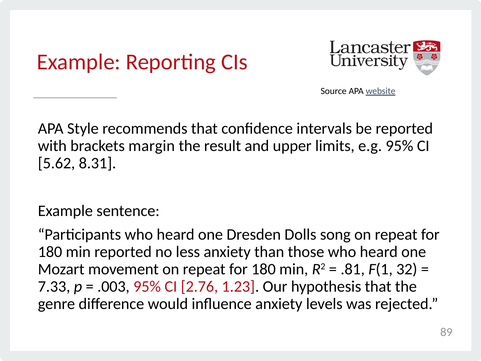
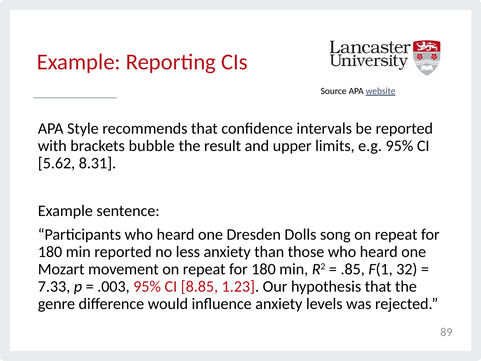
margin: margin -> bubble (152, 146)
.81: .81 -> .85 (353, 269)
2.76: 2.76 -> 8.85 (199, 286)
